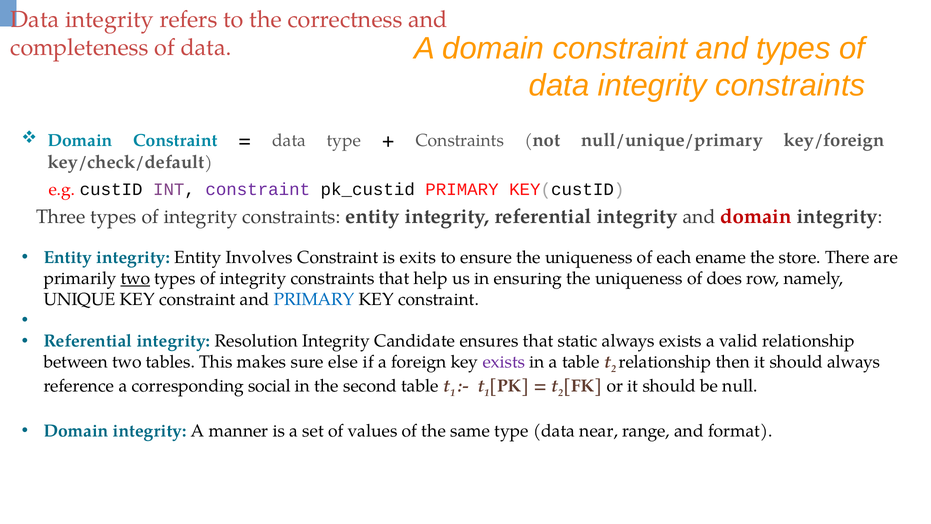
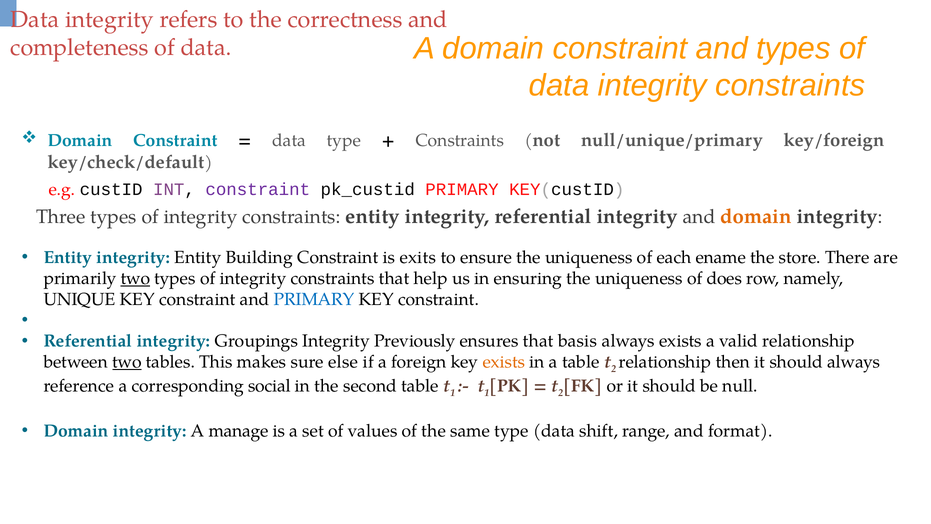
domain colour: red -> orange (756, 216)
Involves: Involves -> Building (259, 257)
Resolution: Resolution -> Groupings (256, 341)
Candidate: Candidate -> Previously (415, 341)
static: static -> basis (578, 341)
two underline: none -> present (127, 362)
exists colour: purple -> orange (504, 362)
manner: manner -> manage (239, 430)
near: near -> shift (599, 430)
